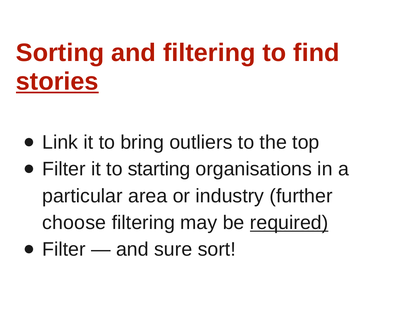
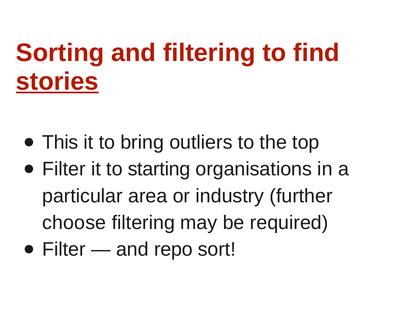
Link: Link -> This (60, 142)
required underline: present -> none (289, 223)
sure: sure -> repo (173, 249)
